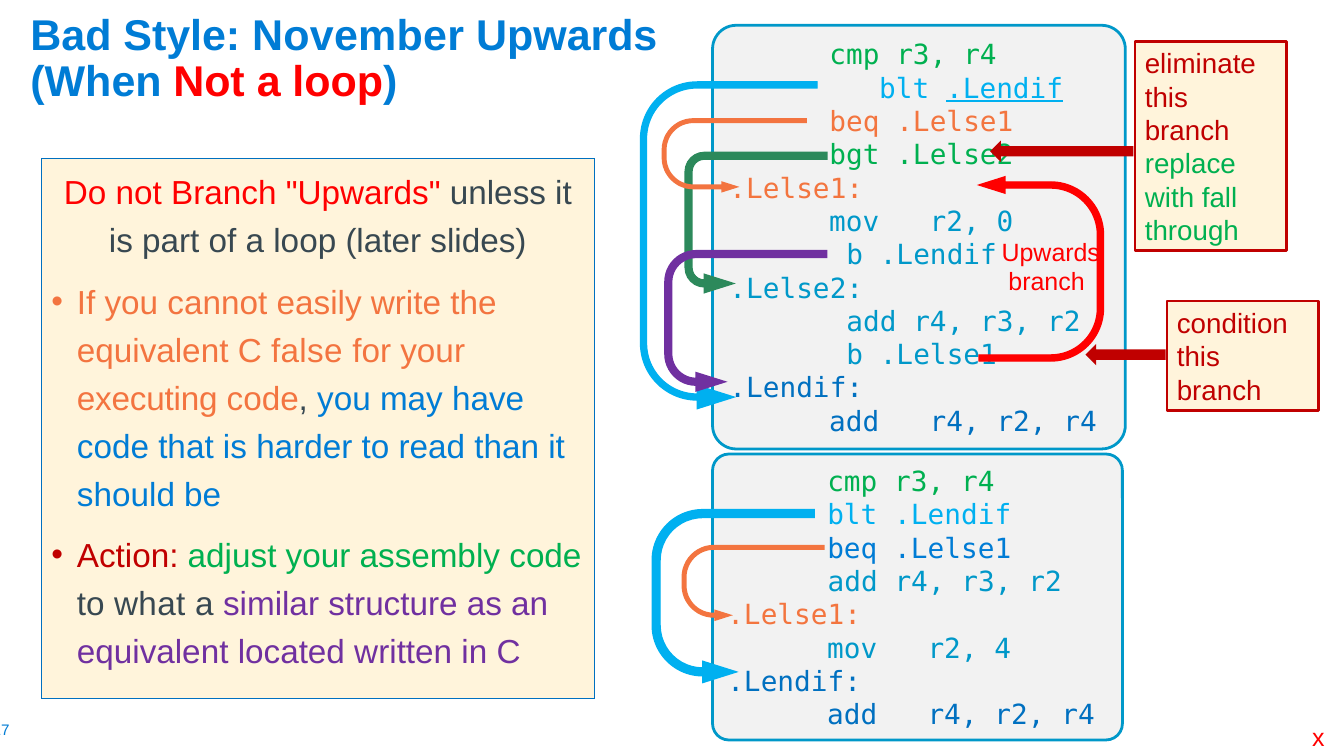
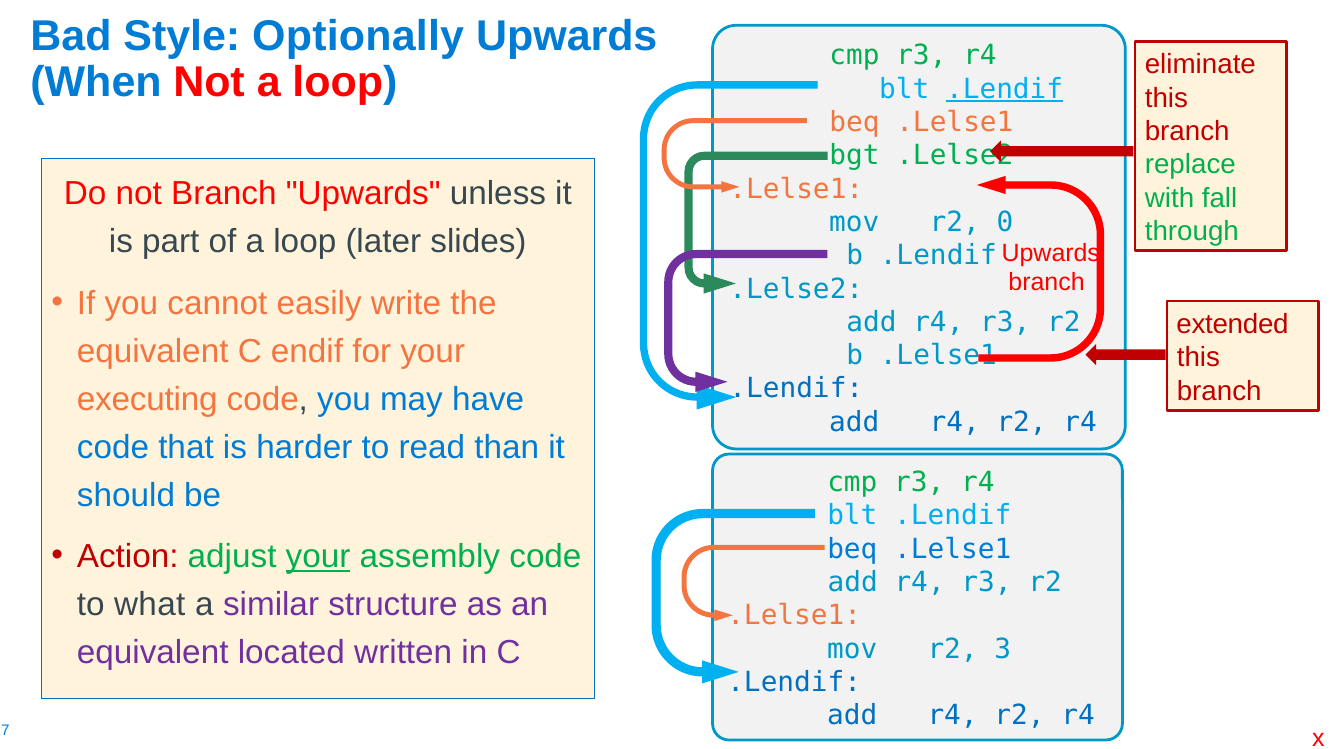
November: November -> Optionally (358, 36)
condition: condition -> extended (1232, 324)
false: false -> endif (307, 351)
your underline: none -> present (318, 557)
4: 4 -> 3 (1003, 649)
